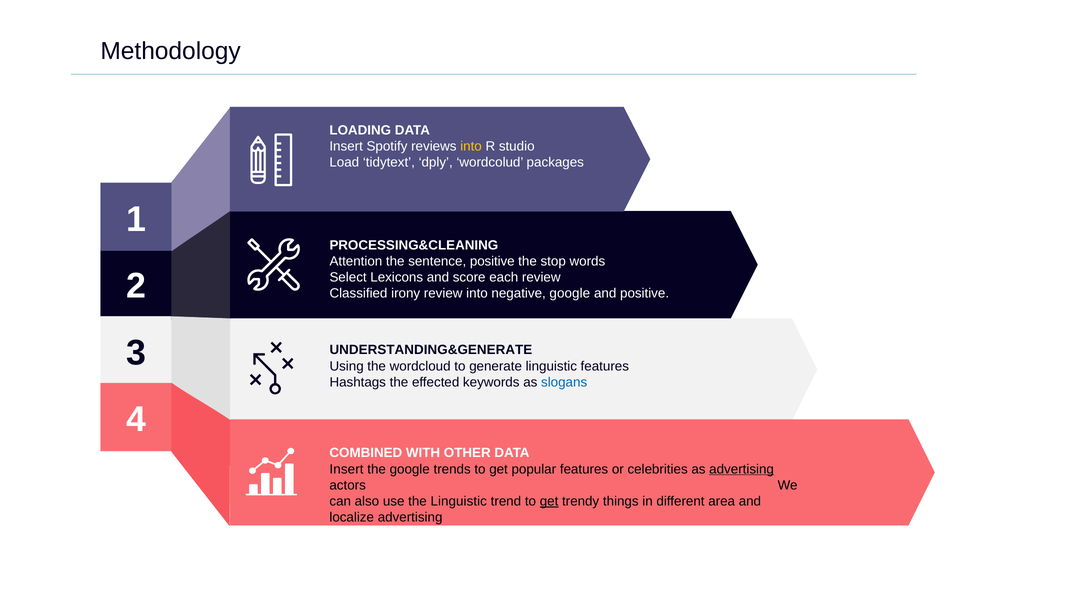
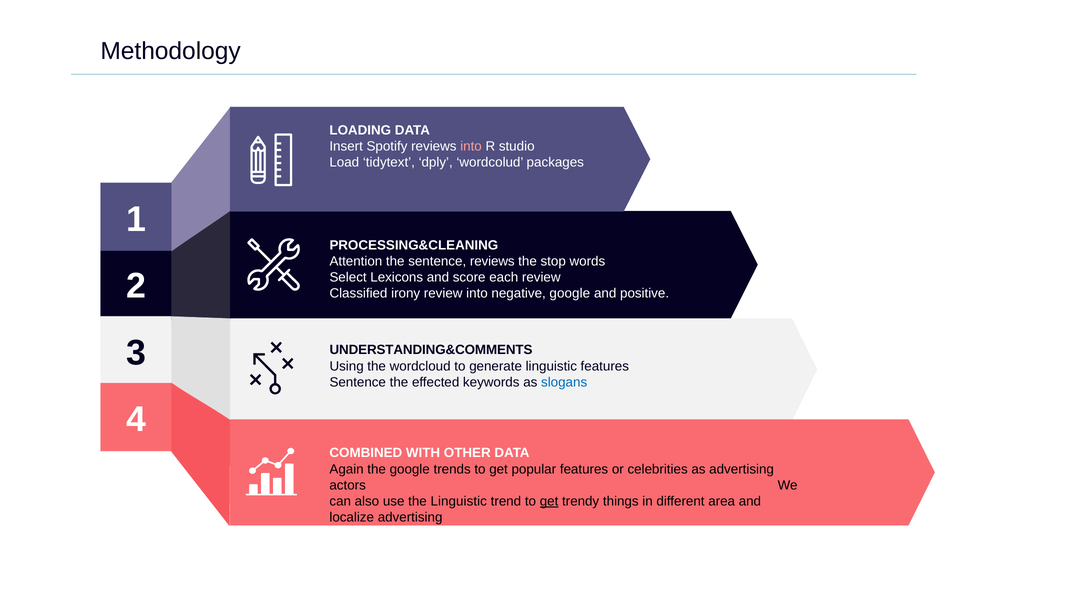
into colour: yellow -> pink (471, 146)
sentence positive: positive -> reviews (492, 261)
UNDERSTANDING&GENERATE: UNDERSTANDING&GENERATE -> UNDERSTANDING&COMMENTS (431, 350)
Hashtags: Hashtags -> Sentence (358, 382)
Insert: Insert -> Again (347, 469)
advertising underline: present -> none (742, 469)
